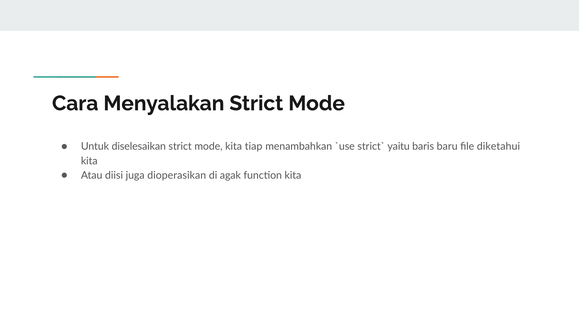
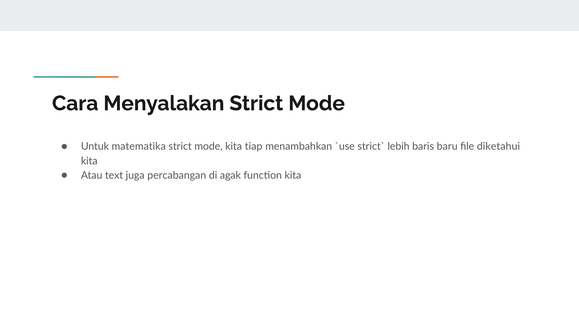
diselesaikan: diselesaikan -> matematika (139, 146)
yaitu: yaitu -> lebih (399, 146)
diisi: diisi -> text (114, 175)
dioperasikan: dioperasikan -> percabangan (177, 175)
